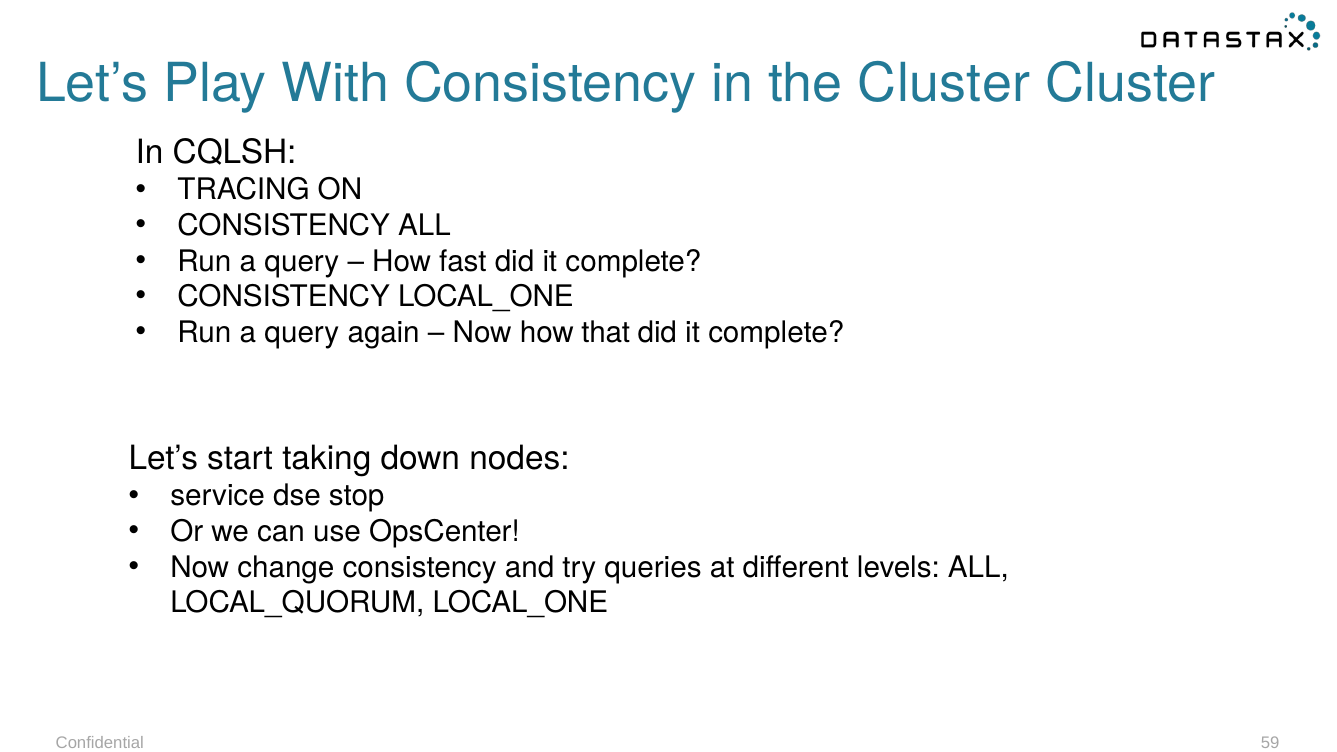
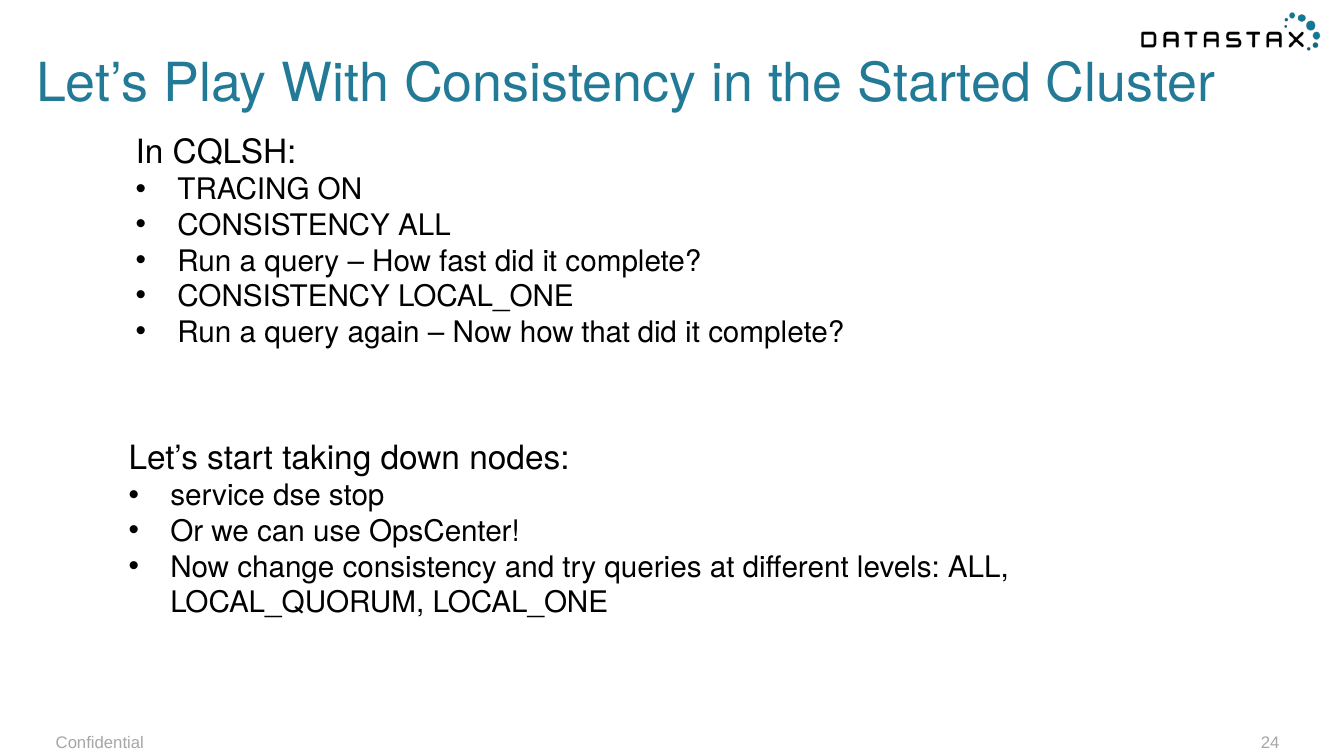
the Cluster: Cluster -> Started (944, 84)
59: 59 -> 24 (1270, 743)
